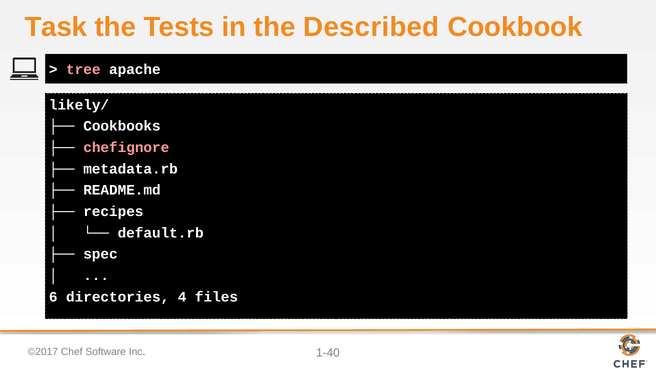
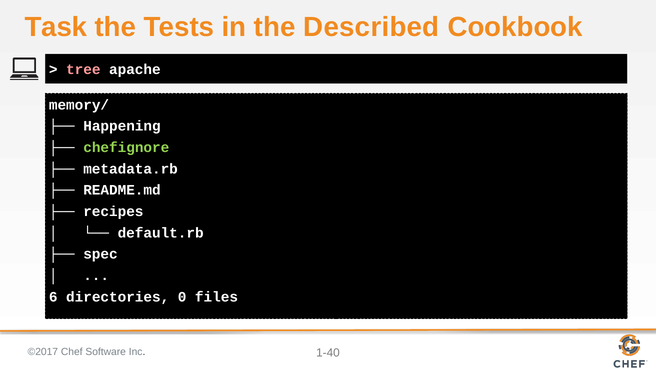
likely/: likely/ -> memory/ (79, 105)
Cookbooks: Cookbooks -> Happening (122, 126)
chefignore colour: pink -> light green (126, 148)
4: 4 -> 0 (182, 297)
